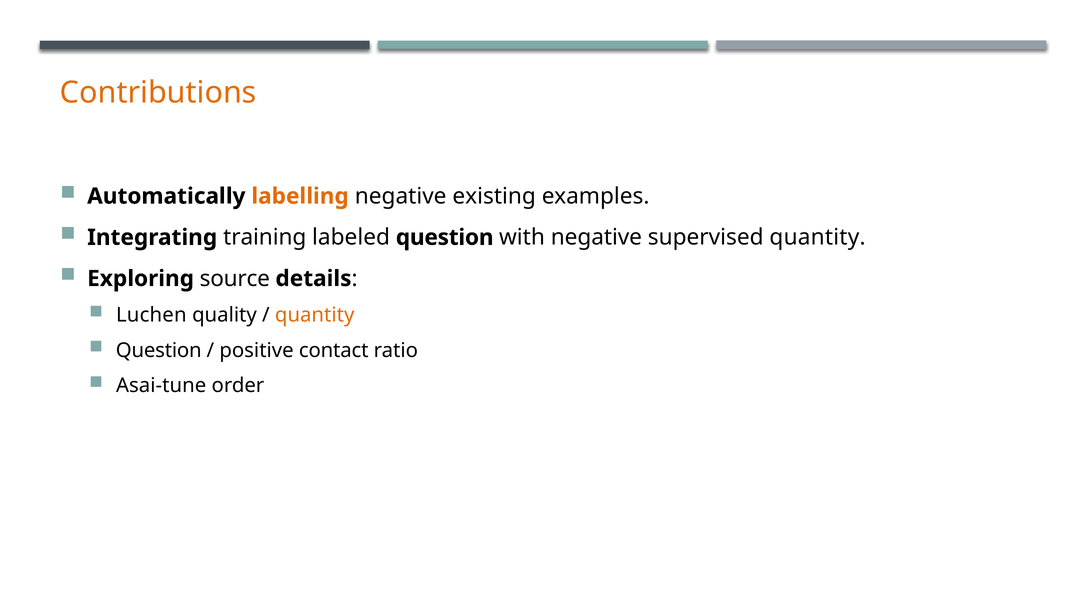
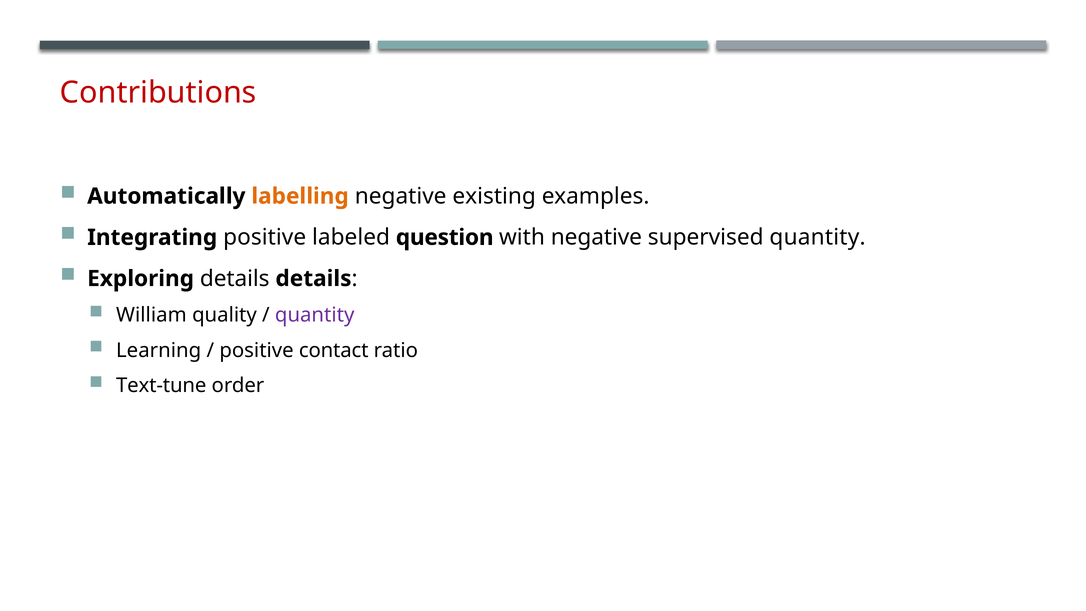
Contributions colour: orange -> red (158, 92)
Integrating training: training -> positive (265, 237)
Exploring source: source -> details (235, 279)
Luchen: Luchen -> William (151, 315)
quantity colour: orange -> purple (315, 315)
Question: Question -> Learning (159, 350)
Asai-tune: Asai-tune -> Text-tune (161, 386)
